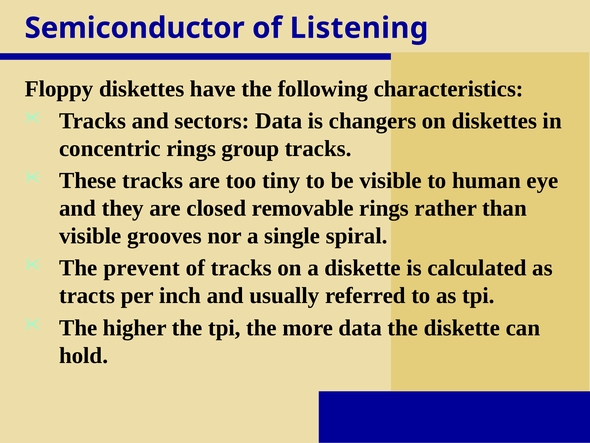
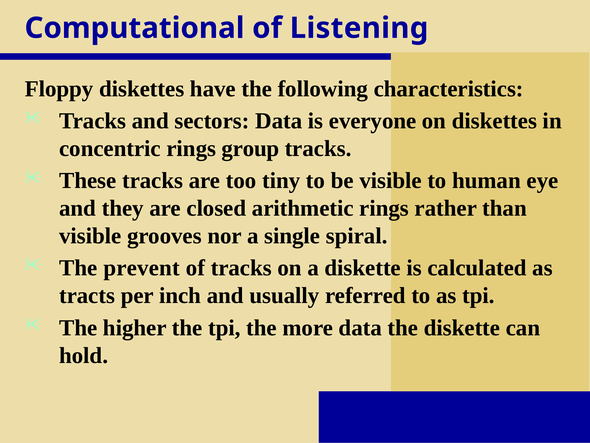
Semiconductor: Semiconductor -> Computational (135, 28)
changers: changers -> everyone (373, 121)
removable: removable -> arithmetic (303, 208)
